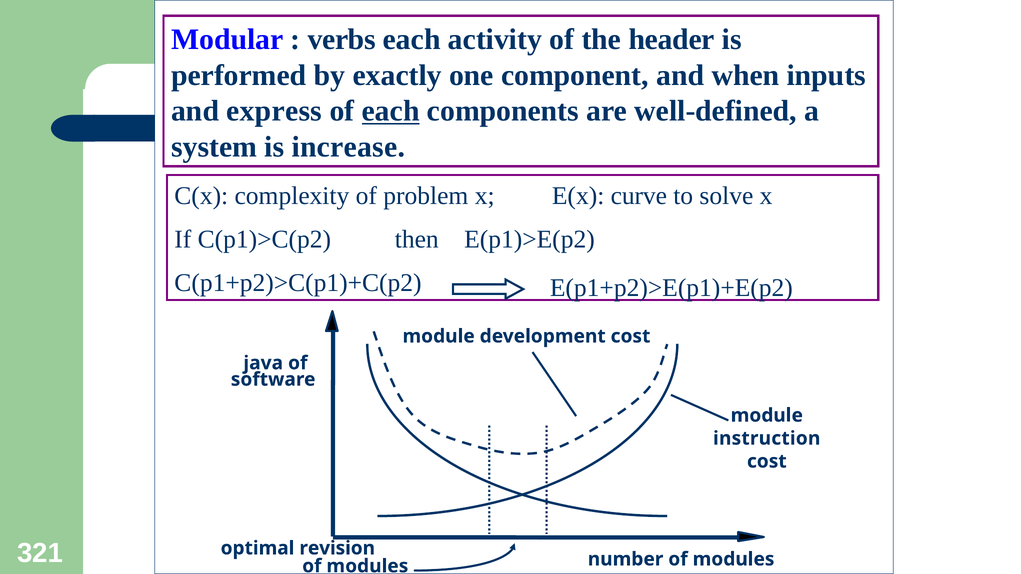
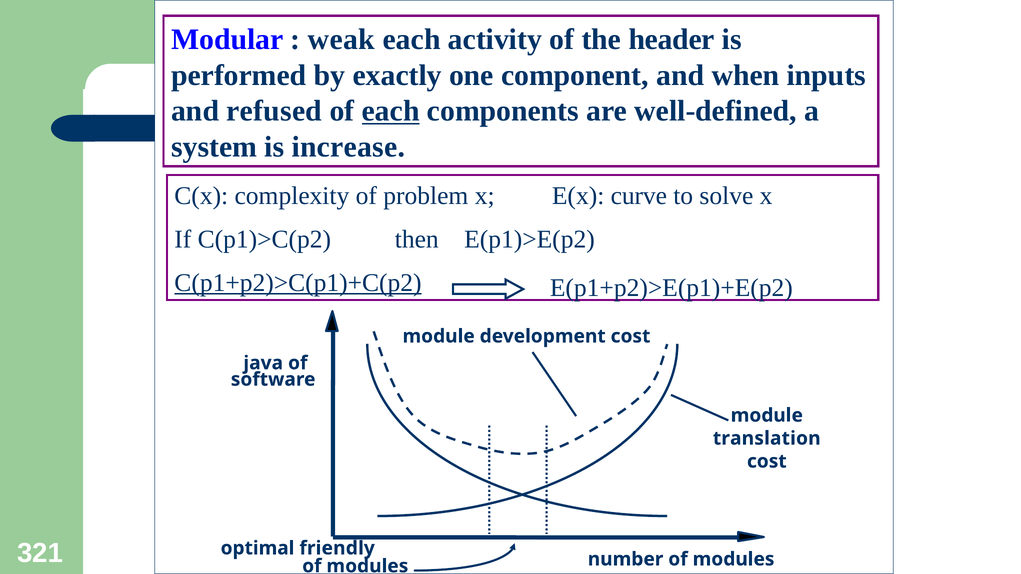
verbs: verbs -> weak (341, 40)
express: express -> refused (274, 111)
C(p1+p2)>C(p1)+C(p2 underline: none -> present (298, 283)
instruction: instruction -> translation (767, 439)
revision: revision -> friendly (337, 548)
